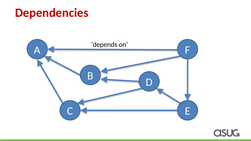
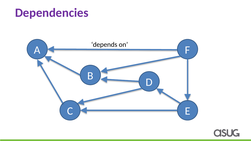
Dependencies colour: red -> purple (52, 13)
